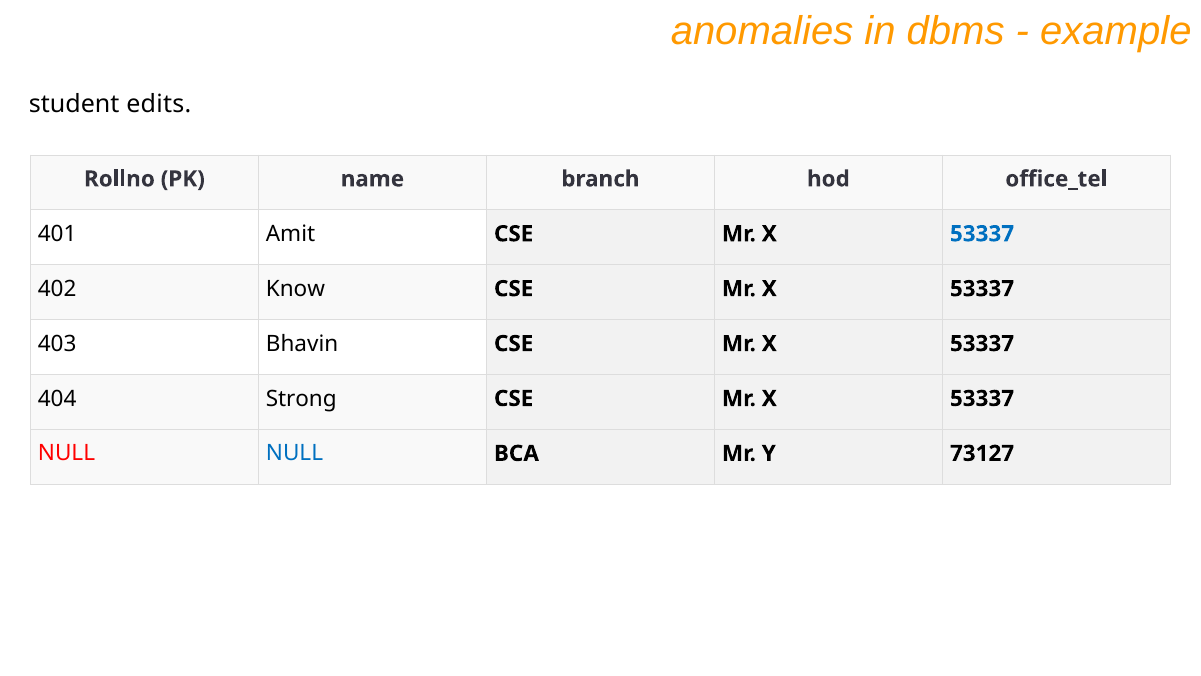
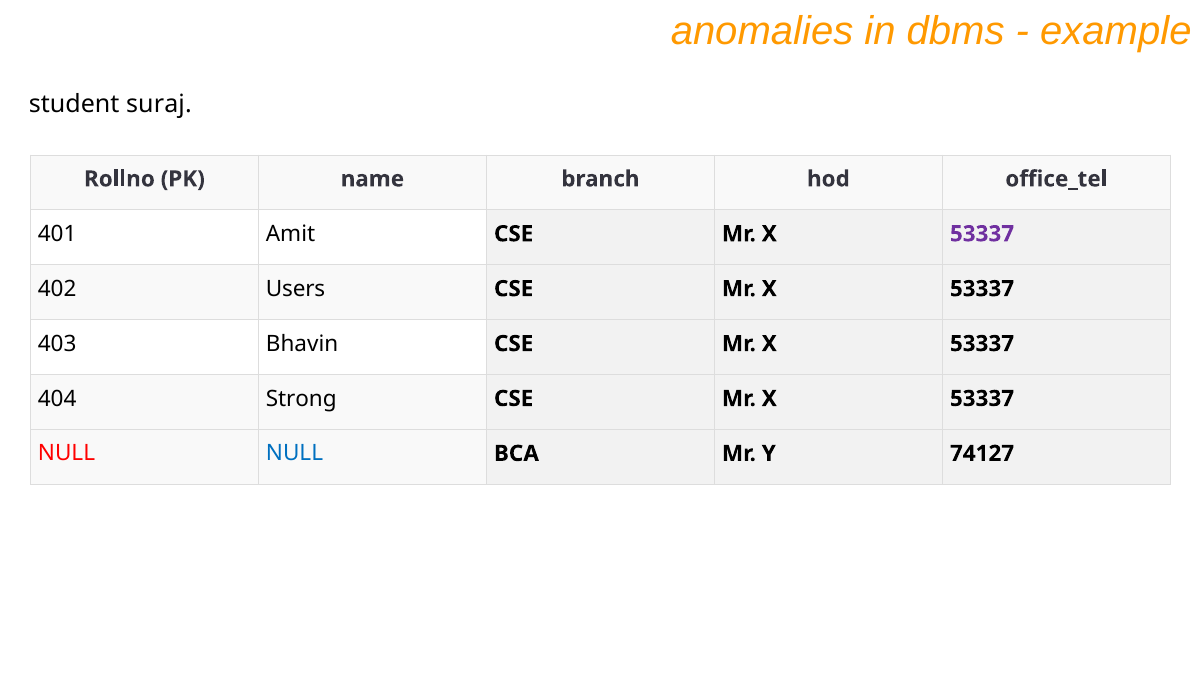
edits: edits -> suraj (159, 104)
53337 colour: blue -> purple (982, 234)
Know: Know -> Users (296, 289)
73127: 73127 -> 74127 (982, 453)
